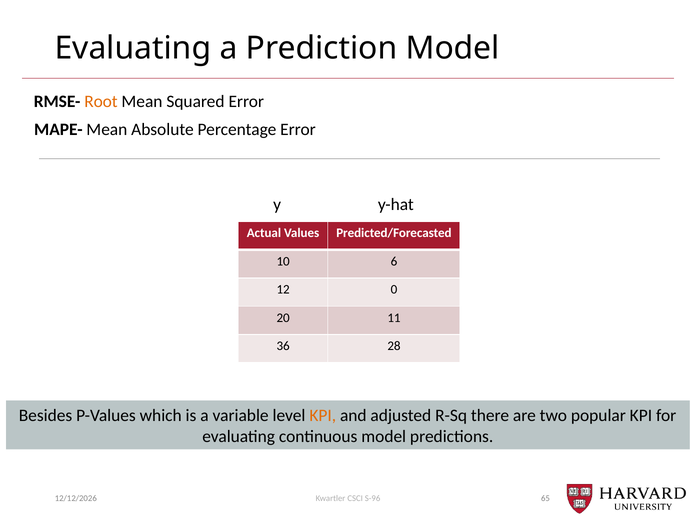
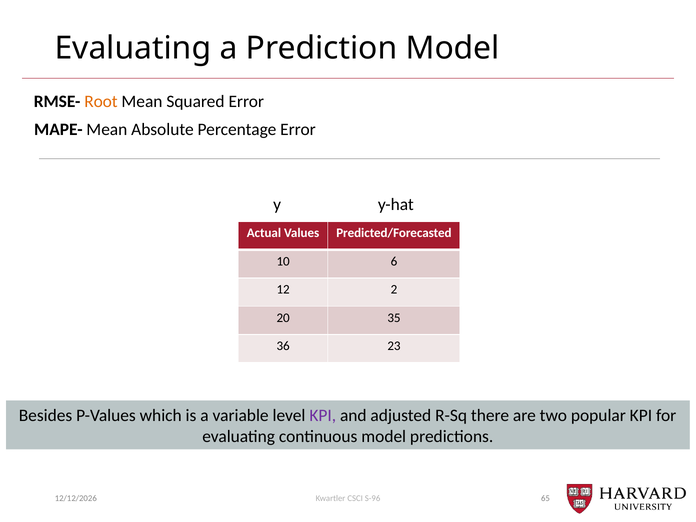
0: 0 -> 2 (394, 290)
11: 11 -> 35 (394, 318)
28: 28 -> 23 (394, 346)
KPI colour: orange -> purple (323, 416)
